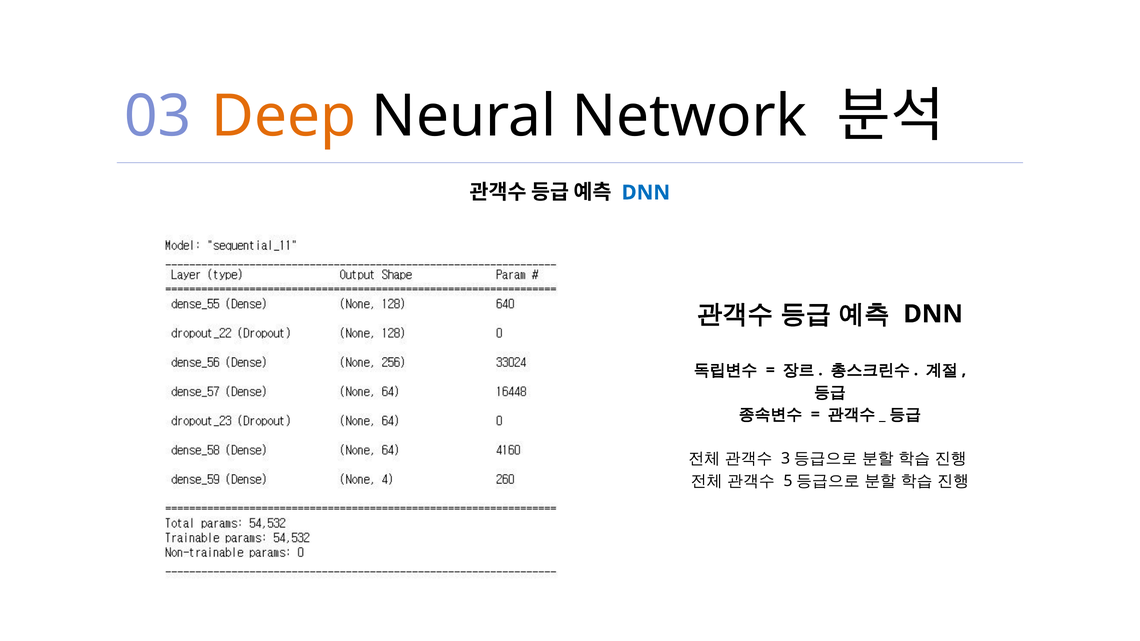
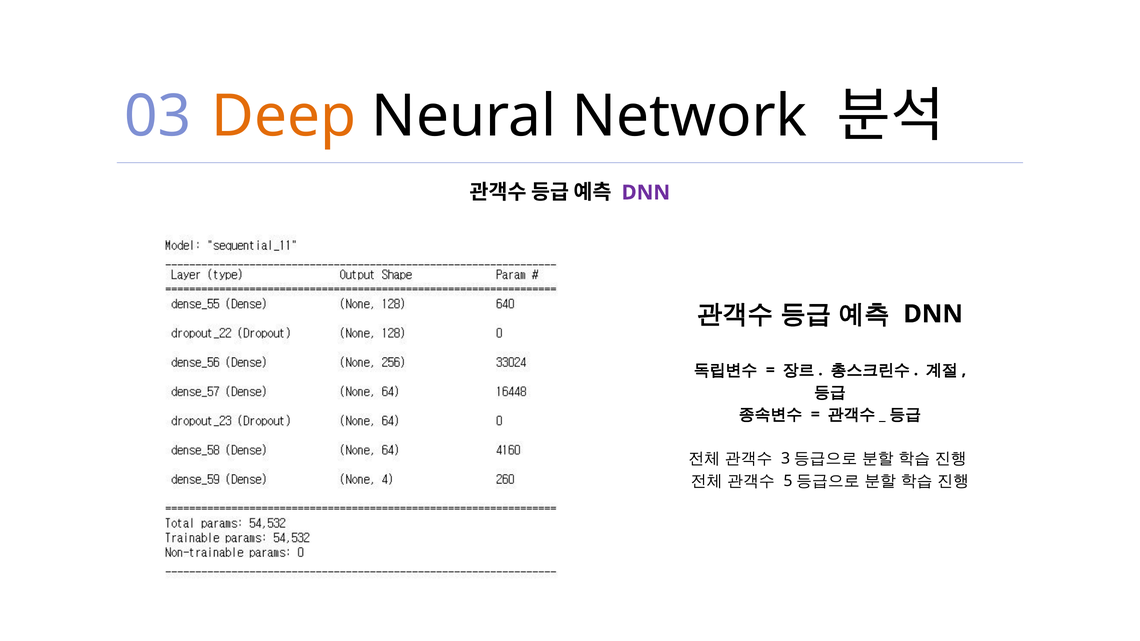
DNN colour: blue -> purple (646, 193)
